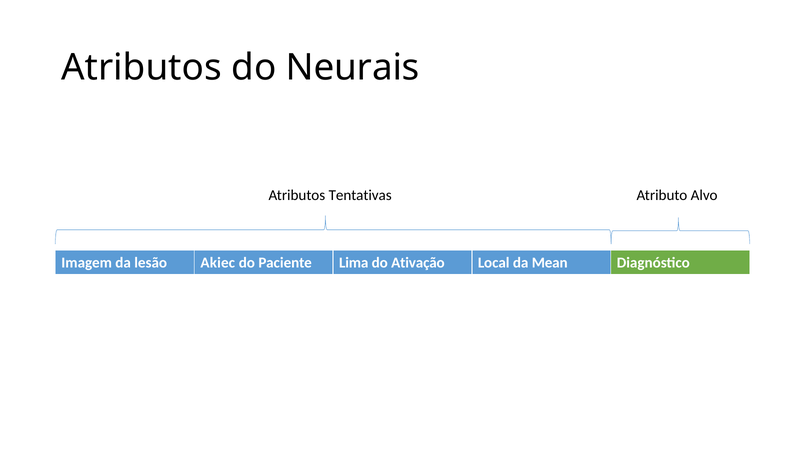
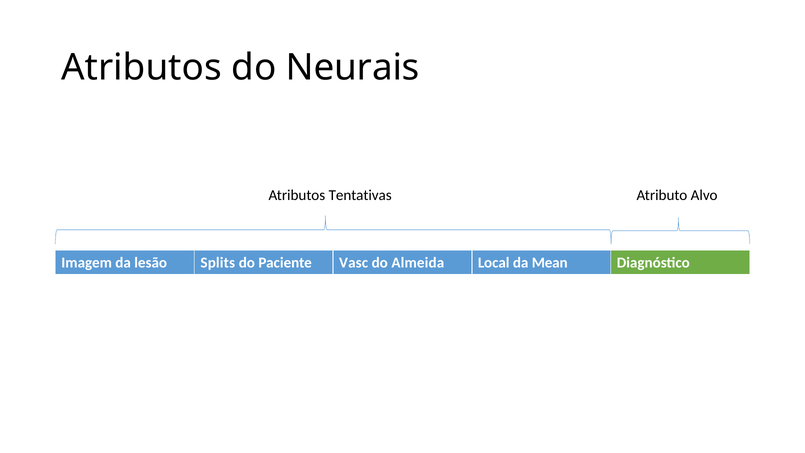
Akiec: Akiec -> Splits (218, 263)
Lima: Lima -> Vasc (354, 263)
Ativação: Ativação -> Almeida (418, 263)
